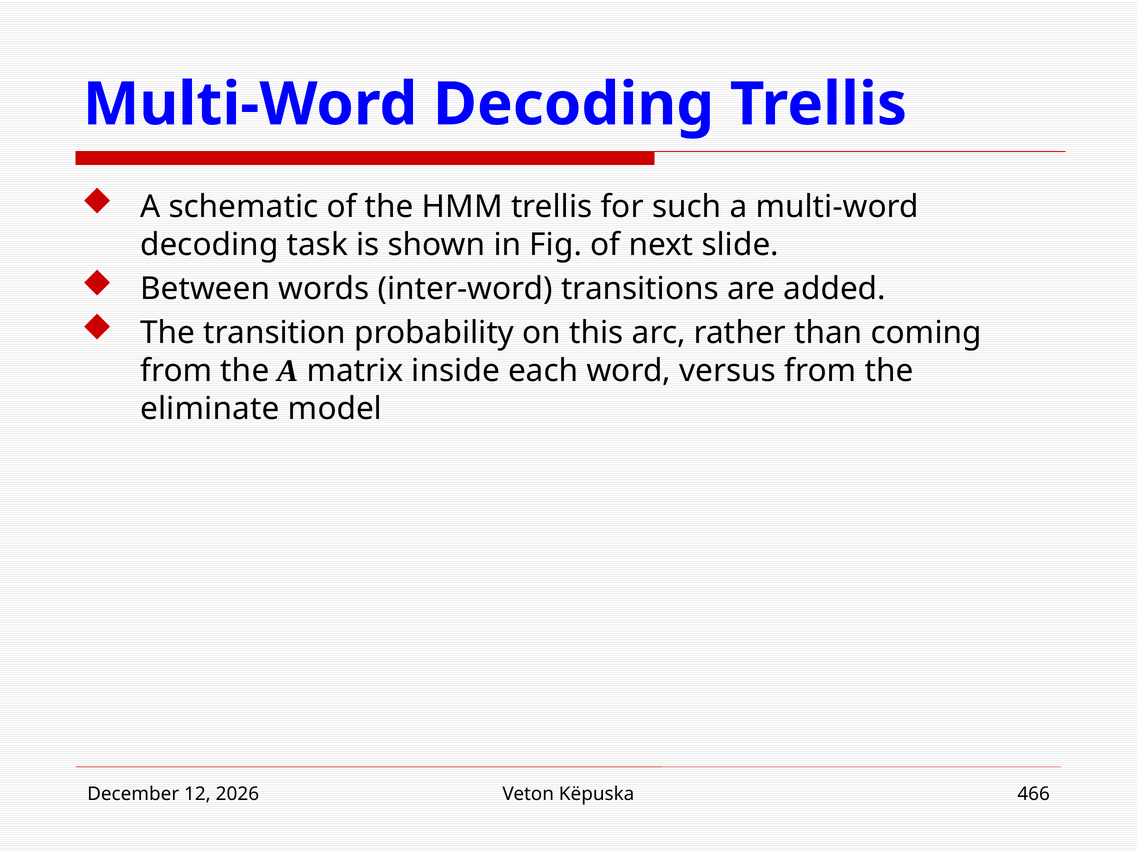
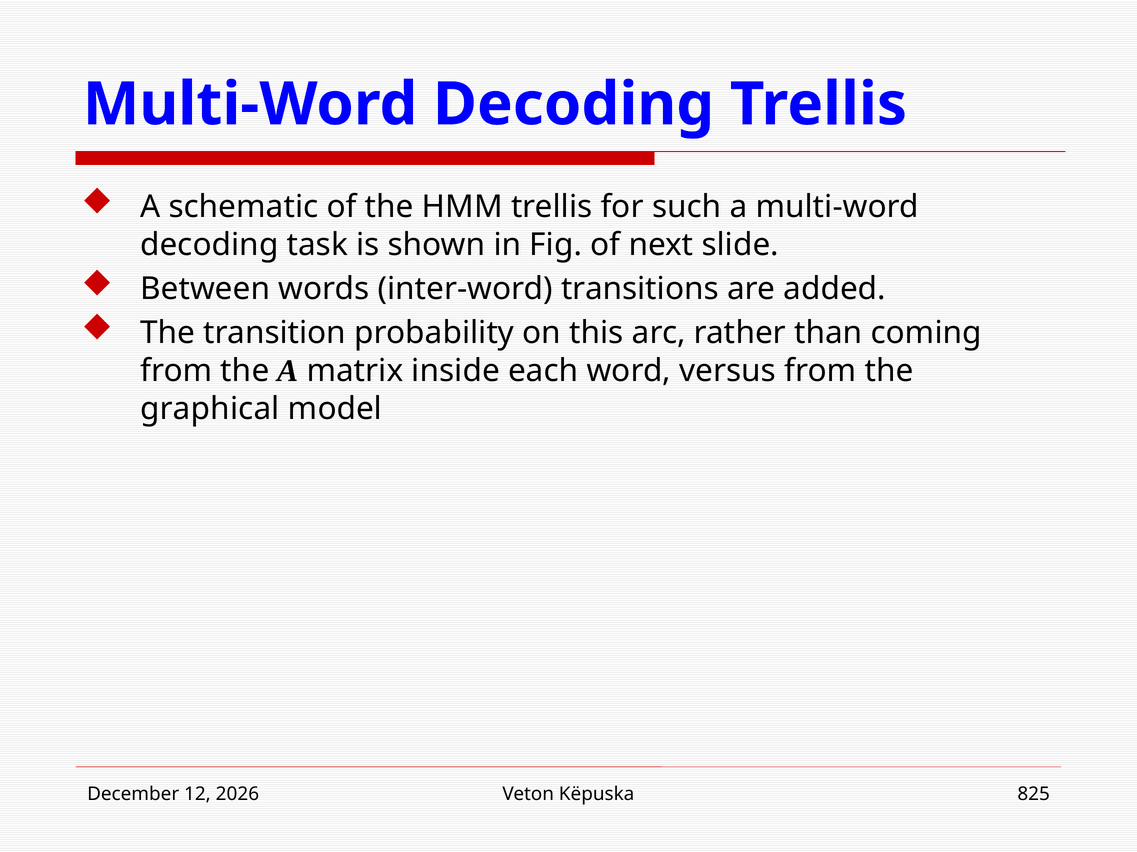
eliminate: eliminate -> graphical (210, 409)
466: 466 -> 825 (1034, 795)
